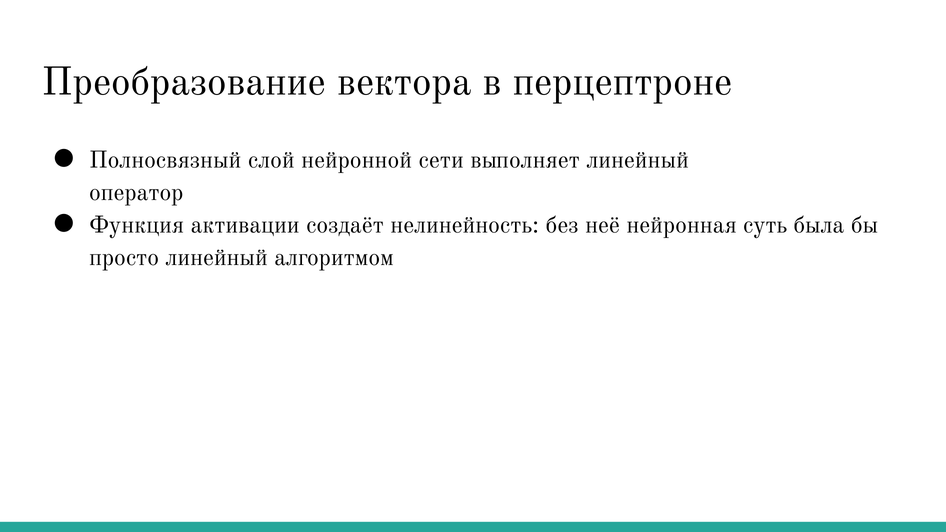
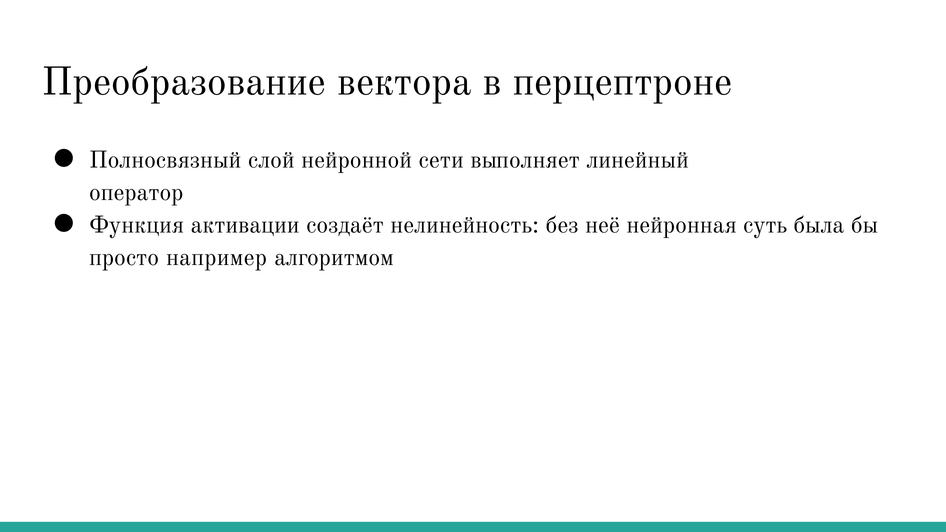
просто линейный: линейный -> например (217, 258)
